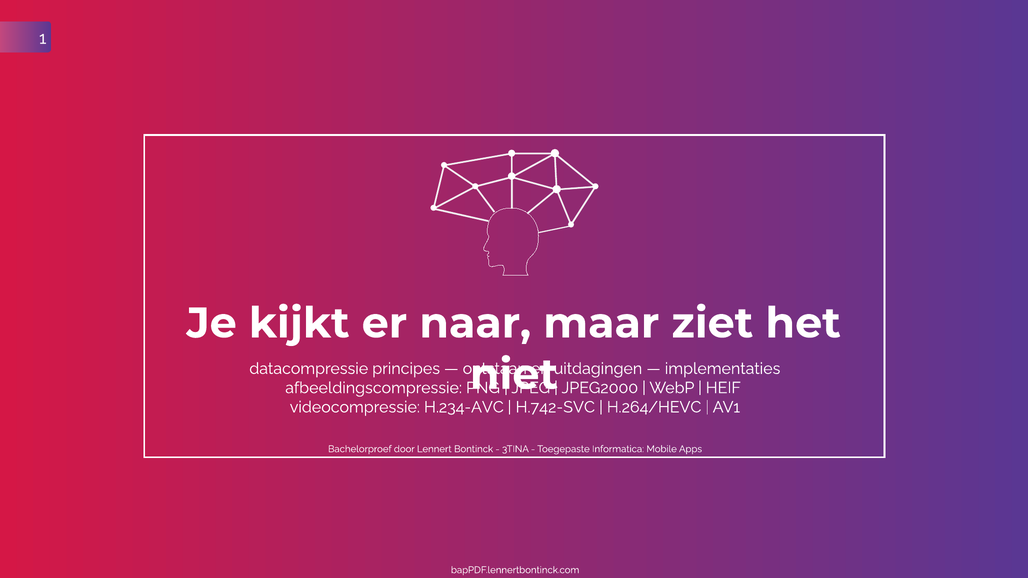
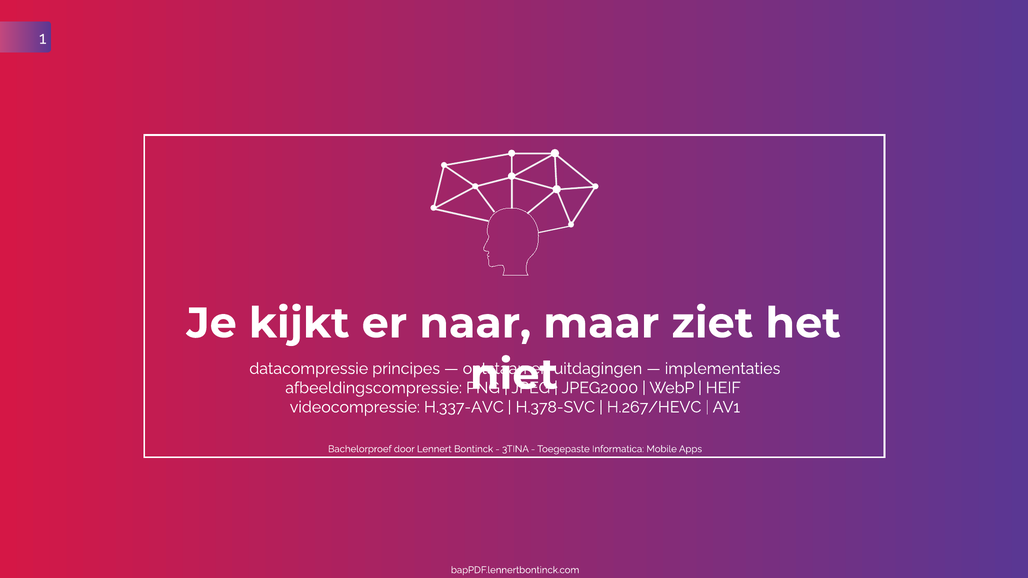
H.234-AVC: H.234-AVC -> H.337-AVC (464, 407)
H.742-SVC: H.742-SVC -> H.378-SVC (555, 407)
H.264/HEVC: H.264/HEVC -> H.267/HEVC (654, 407)
